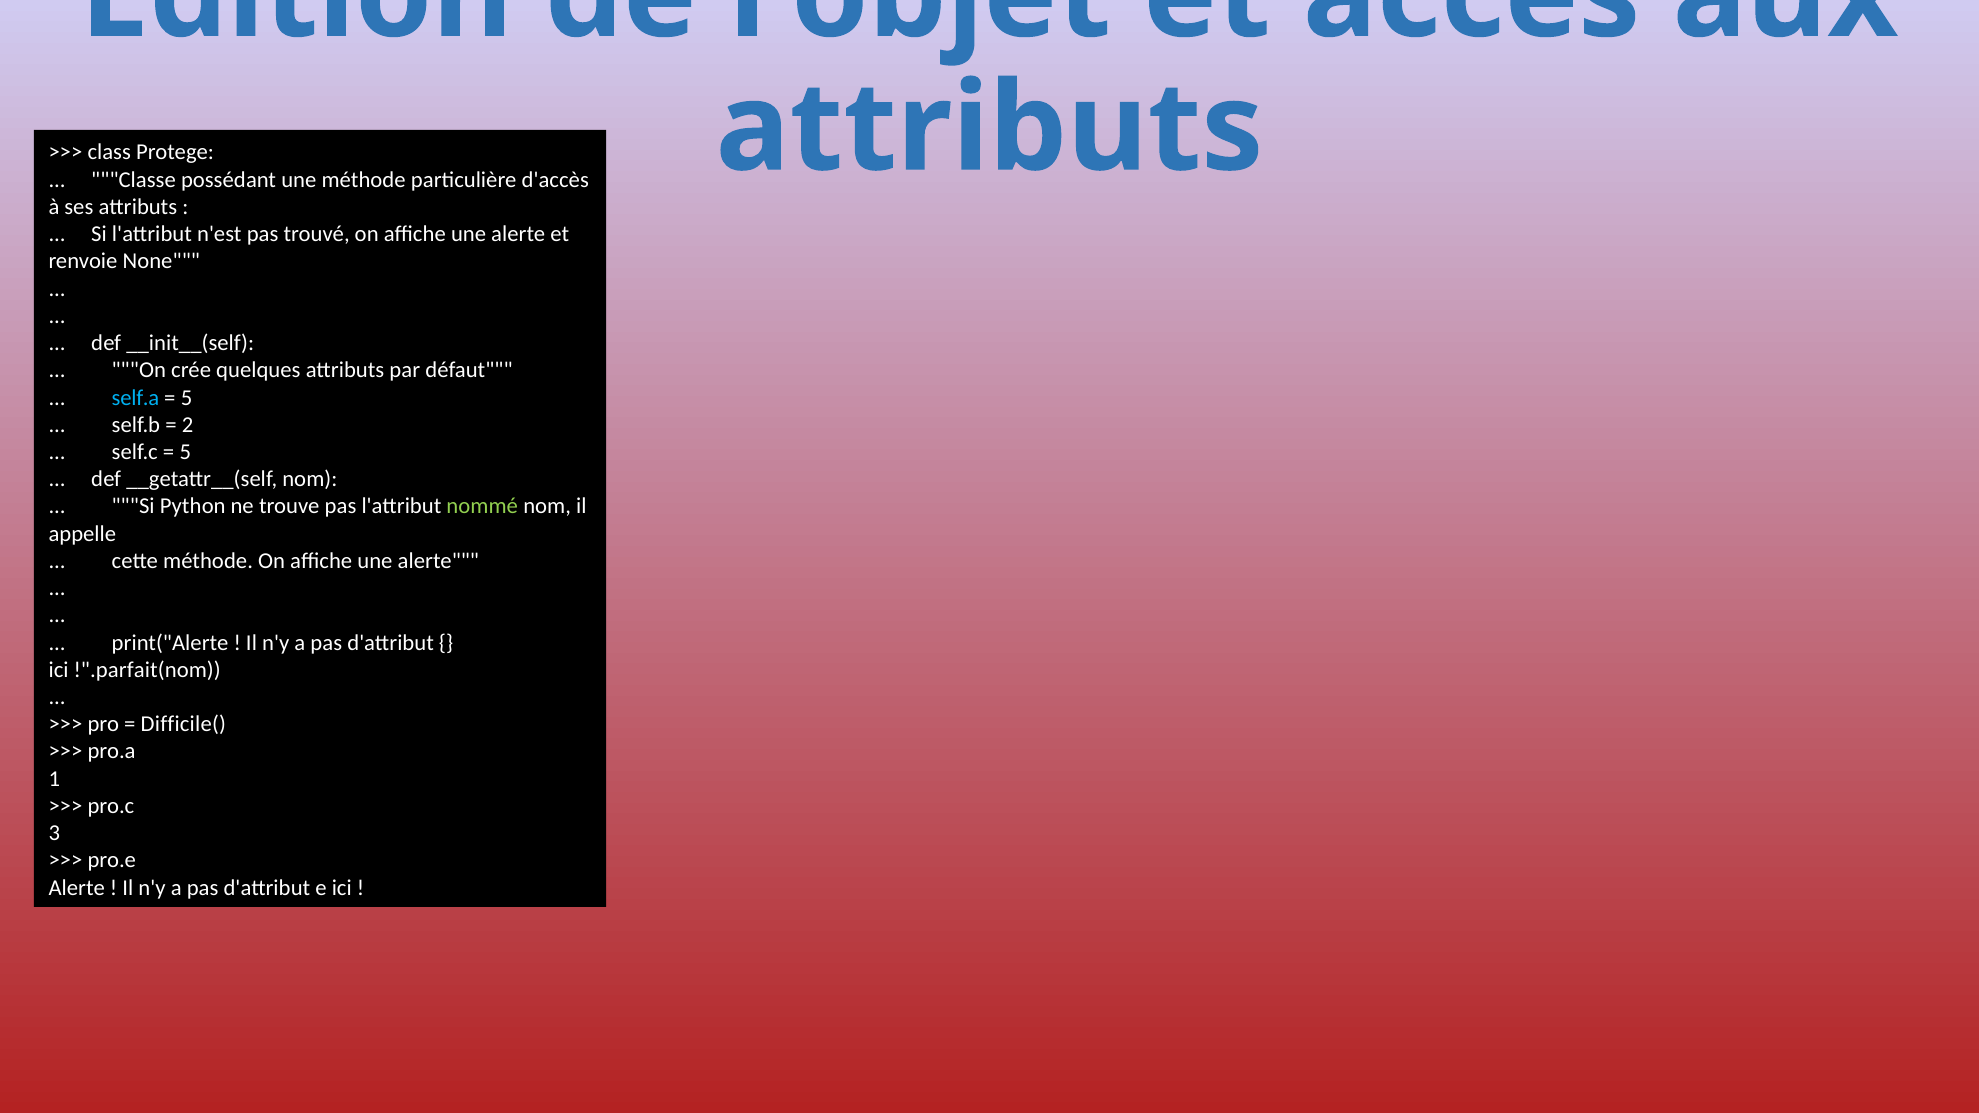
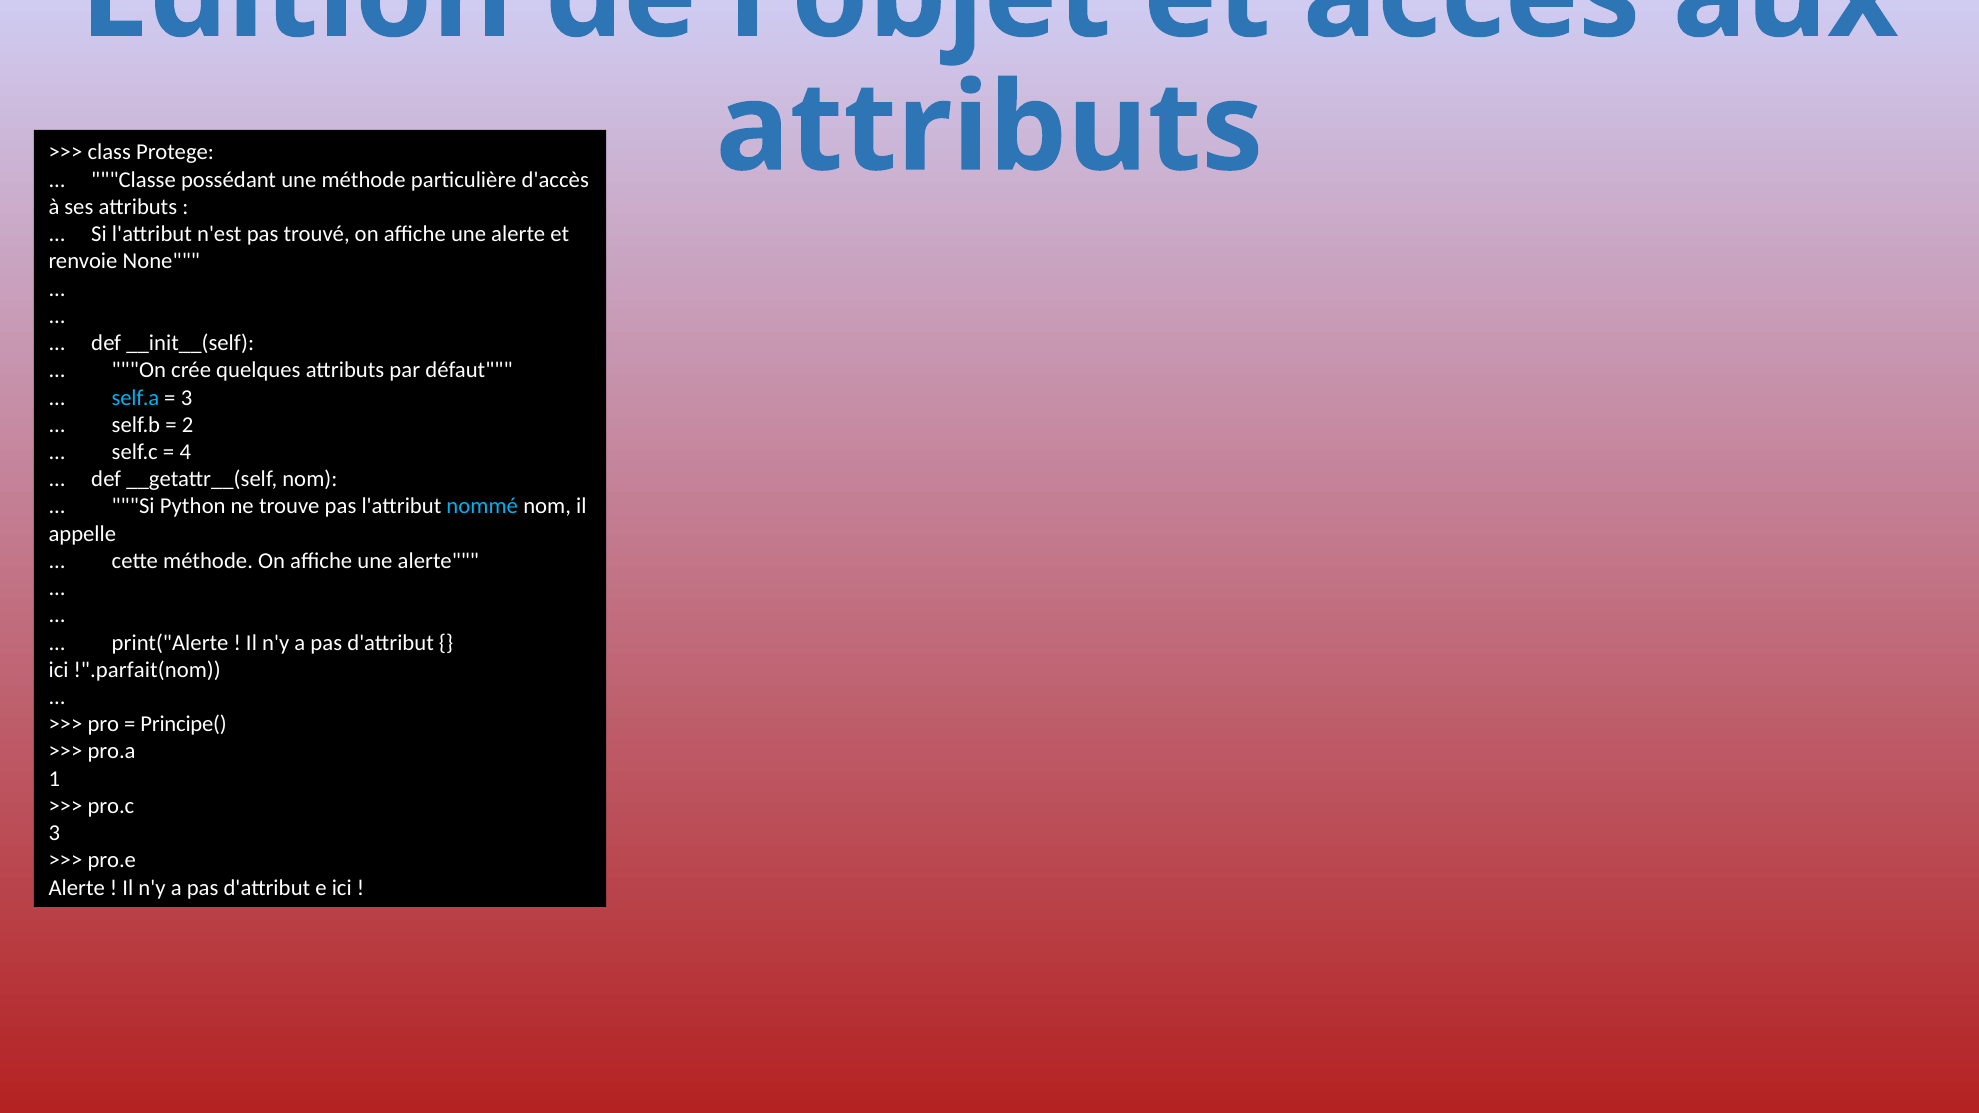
5: 5 -> 3 (187, 398)
5: 5 -> 4 (185, 452)
nommé colour: light green -> light blue (482, 507)
Difficile(: Difficile( -> Principe( (184, 724)
